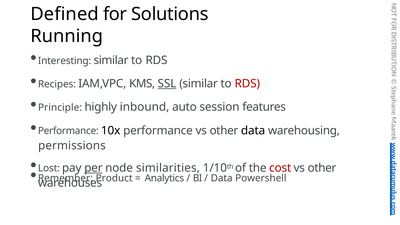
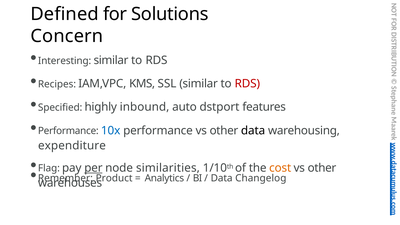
Running: Running -> Concern (67, 36)
SSL underline: present -> none (167, 84)
Principle: Principle -> Specified (60, 107)
session: session -> dstport (219, 107)
10x colour: black -> blue (111, 131)
permissions: permissions -> expenditure (72, 146)
Lost: Lost -> Flag (49, 168)
cost colour: red -> orange (280, 168)
Powershell: Powershell -> Changelog (261, 178)
